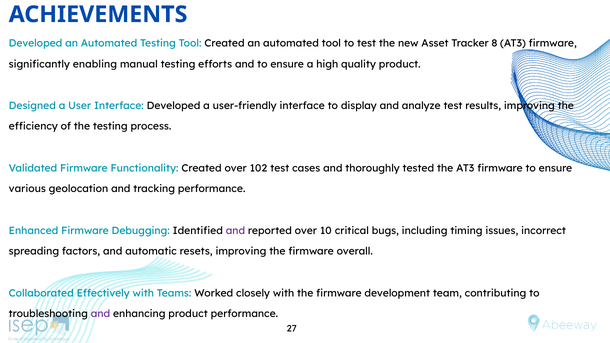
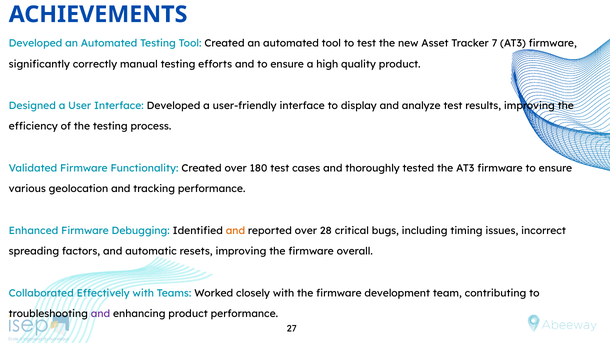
8: 8 -> 7 (494, 43)
enabling: enabling -> correctly (95, 64)
102: 102 -> 180 (259, 168)
and colour: purple -> orange (235, 231)
10: 10 -> 28 (326, 231)
